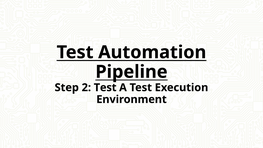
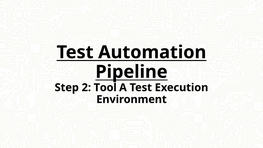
2 Test: Test -> Tool (105, 88)
